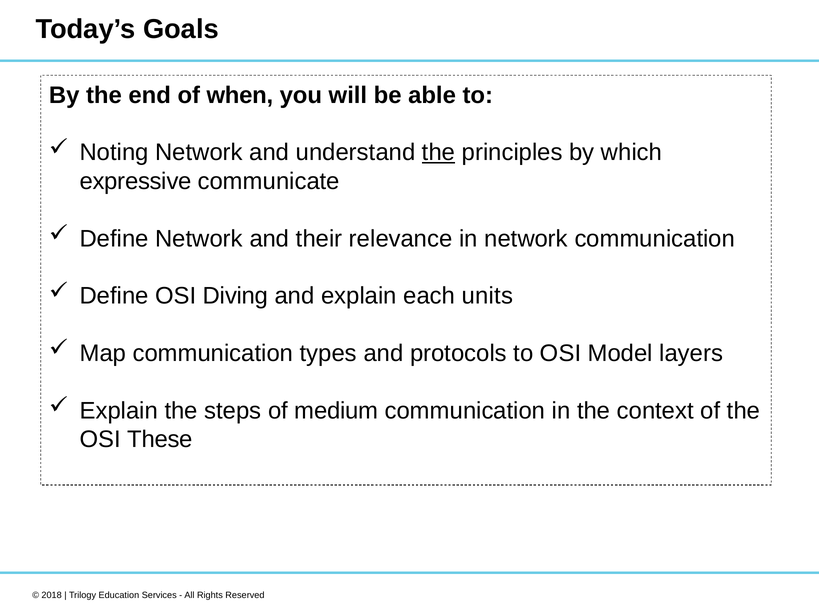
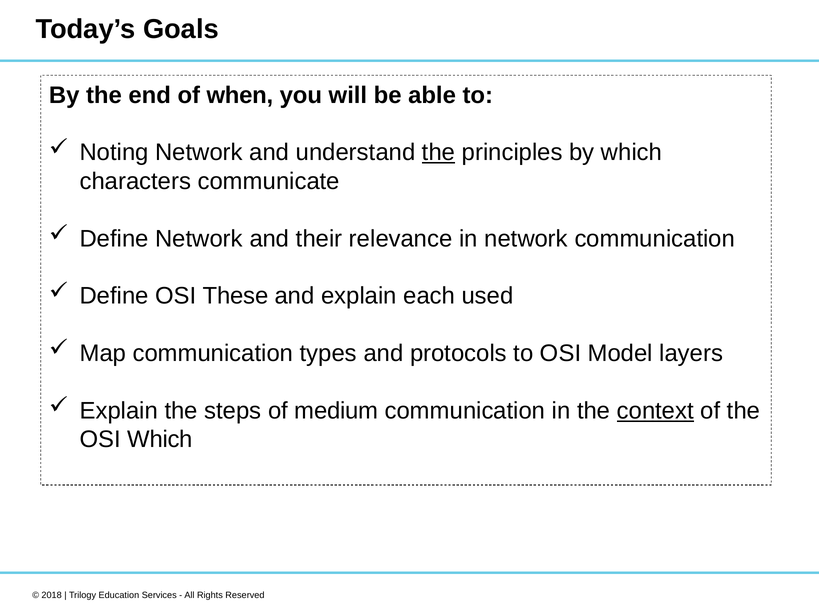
expressive: expressive -> characters (135, 181)
Diving: Diving -> These (236, 296)
units: units -> used (488, 296)
context underline: none -> present (655, 410)
OSI These: These -> Which (160, 439)
